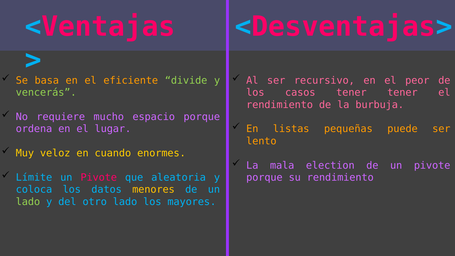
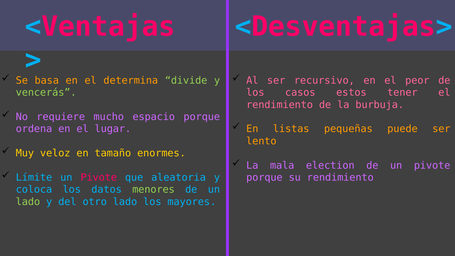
eficiente: eficiente -> determina (131, 80)
casos tener: tener -> estos (351, 93)
cuando: cuando -> tamaño (113, 153)
menores colour: yellow -> light green (153, 190)
